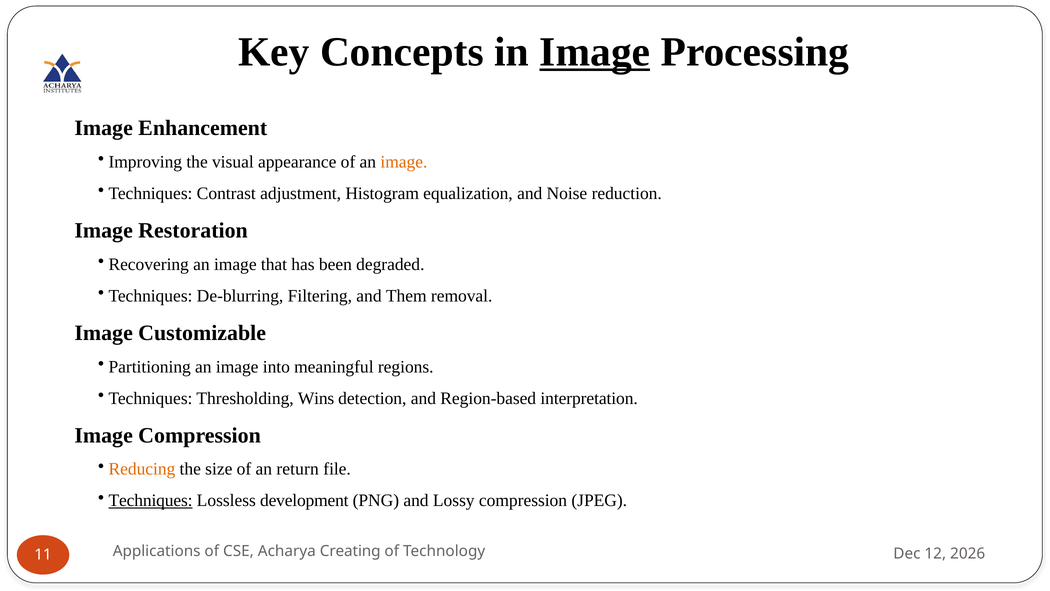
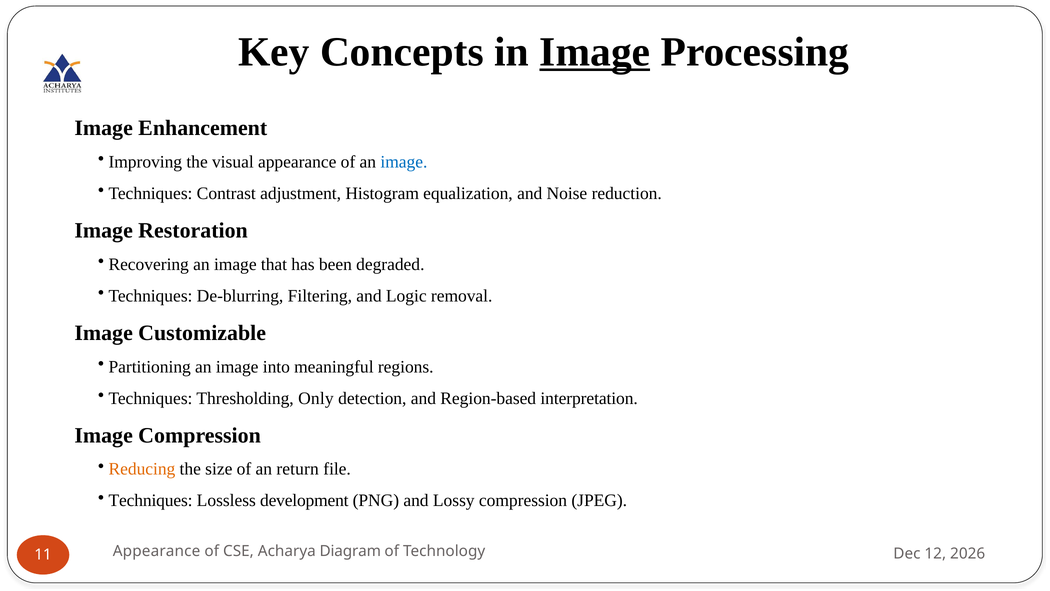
image colour: orange -> blue (404, 162)
Them: Them -> Logic (406, 296)
Wins: Wins -> Only (316, 398)
Techniques underline: present -> none (151, 500)
Applications: Applications -> Appearance (157, 551)
Creating: Creating -> Diagram (350, 551)
